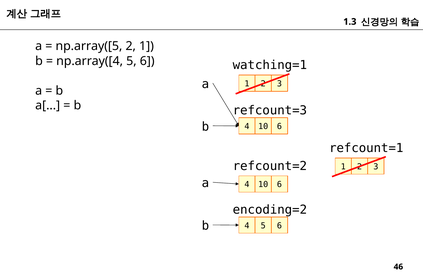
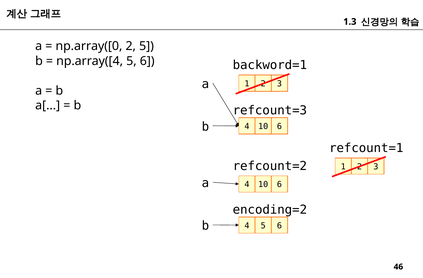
np.array([5: np.array([5 -> np.array([0 (89, 46)
2 1: 1 -> 5 (147, 46)
watching=1: watching=1 -> backword=1 (270, 65)
